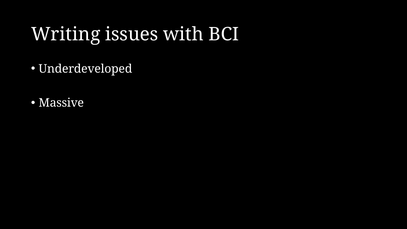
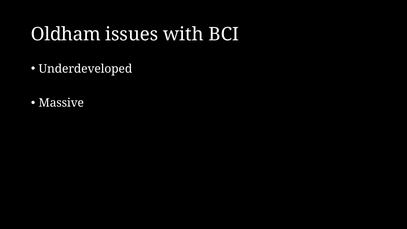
Writing: Writing -> Oldham (66, 34)
